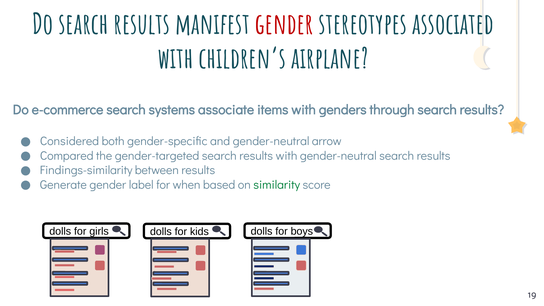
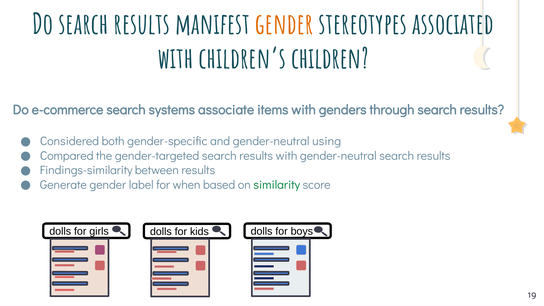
gender colour: red -> orange (284, 25)
airplane: airplane -> children (330, 59)
arrow: arrow -> using (327, 141)
